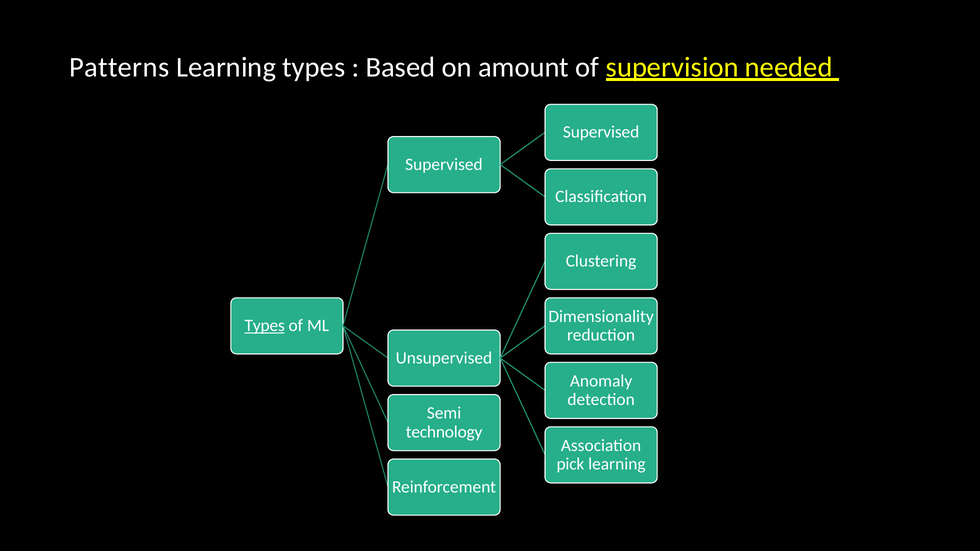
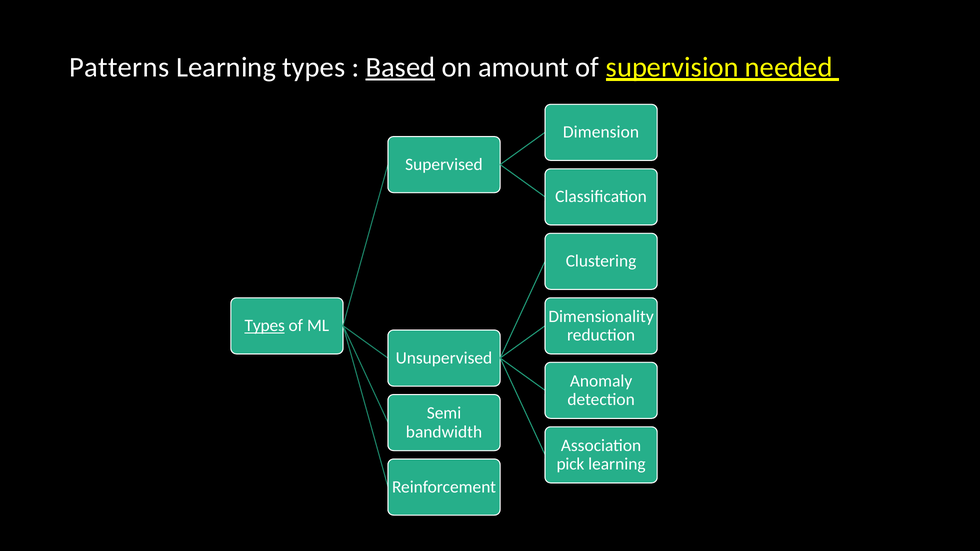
Based underline: none -> present (401, 67)
Supervised: Supervised -> Dimension (601, 132)
technology: technology -> bandwidth (444, 432)
